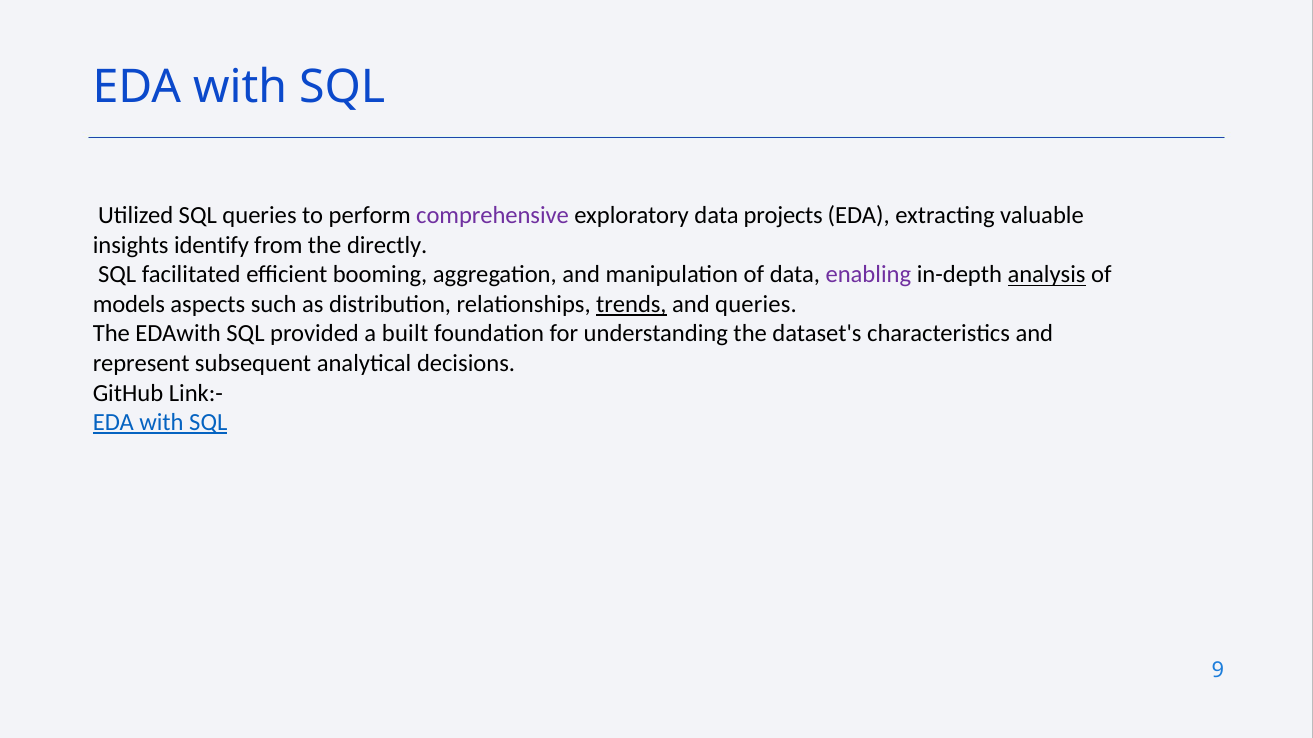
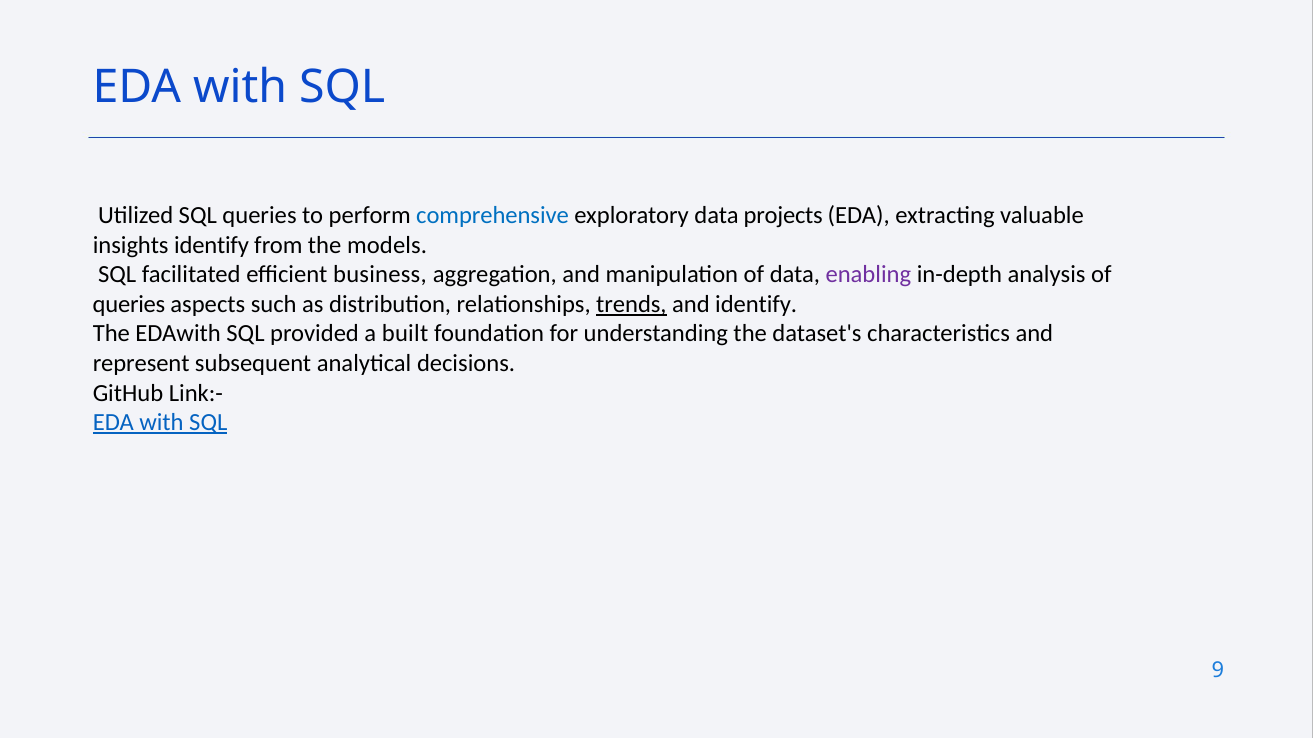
comprehensive colour: purple -> blue (493, 216)
directly: directly -> models (387, 246)
booming: booming -> business (380, 275)
analysis underline: present -> none (1047, 275)
models: models -> queries (129, 305)
and queries: queries -> identify (756, 305)
